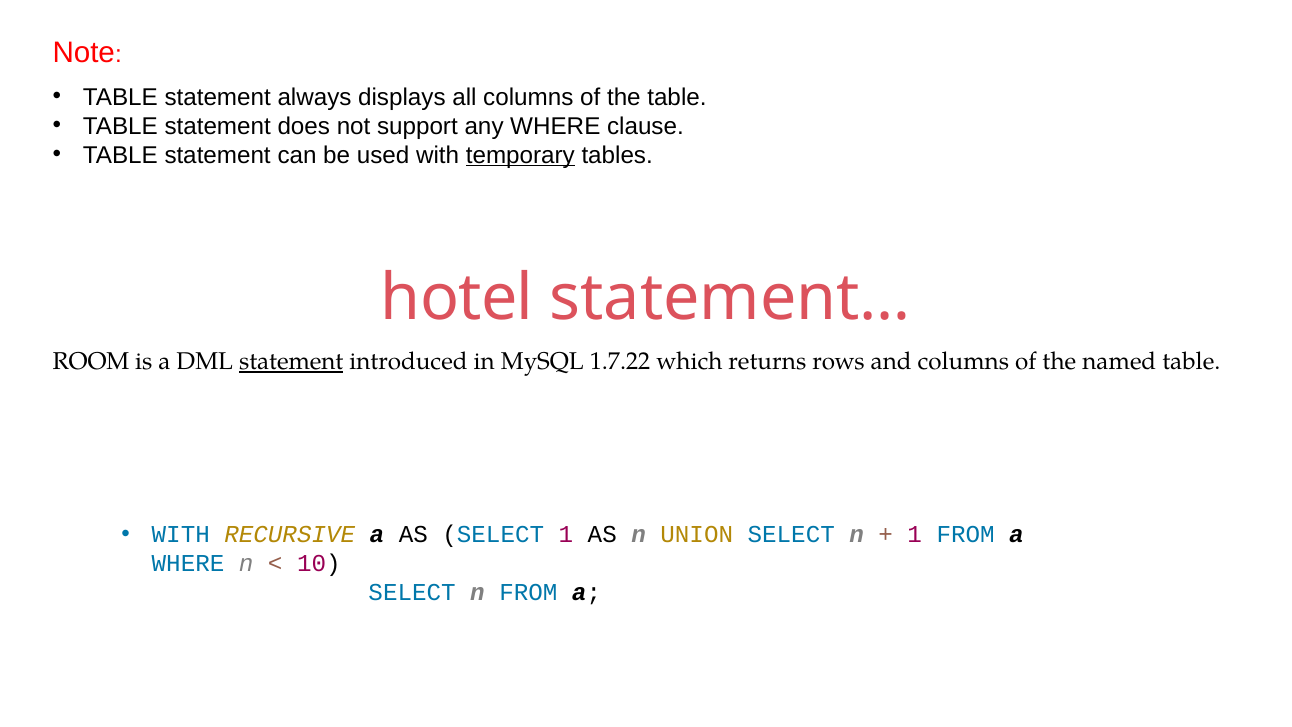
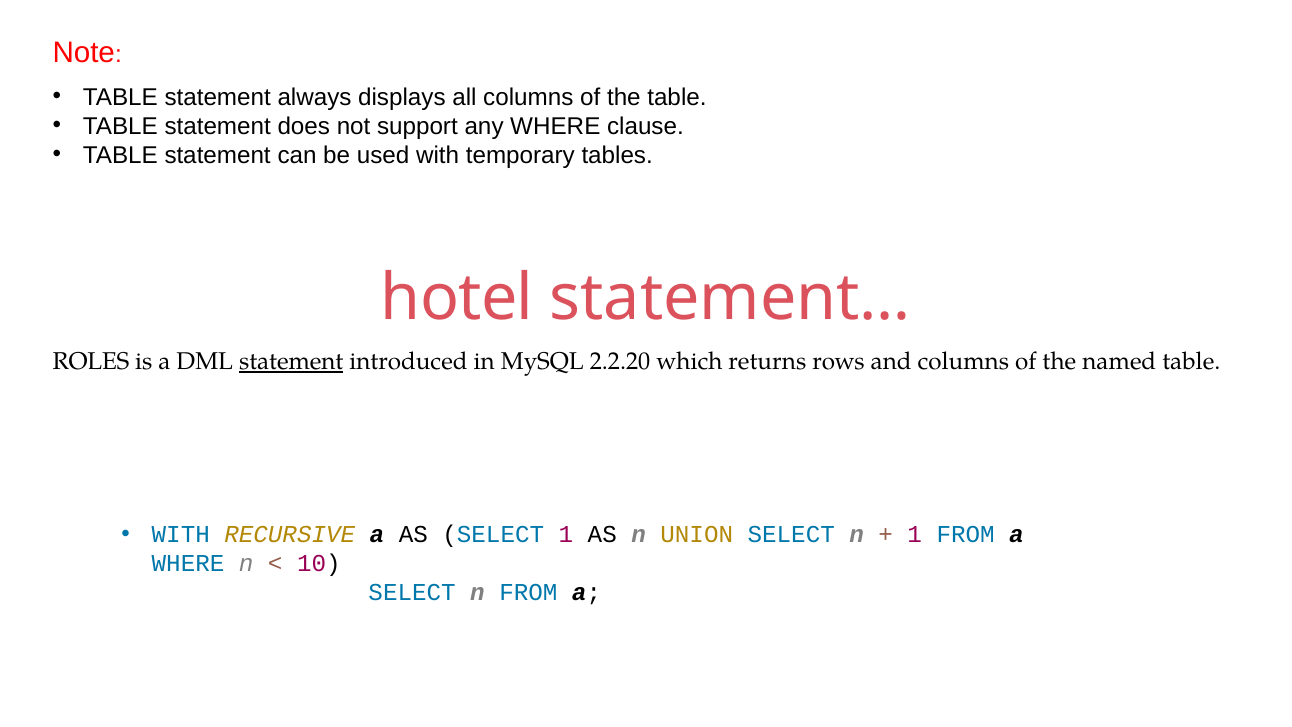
temporary underline: present -> none (520, 155)
ROOM: ROOM -> ROLES (91, 361)
1.7.22: 1.7.22 -> 2.2.20 (620, 361)
